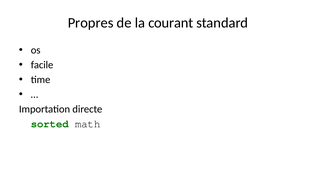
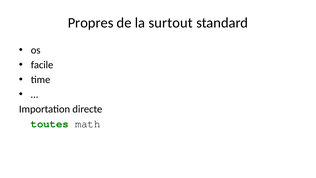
courant: courant -> surtout (171, 23)
sorted: sorted -> toutes (50, 124)
